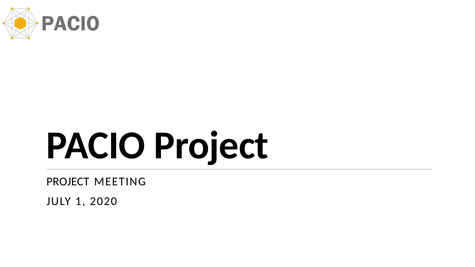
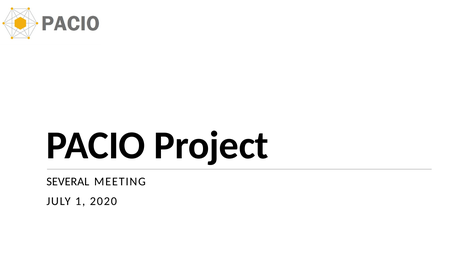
PROJECT: PROJECT -> SEVERAL (68, 182)
